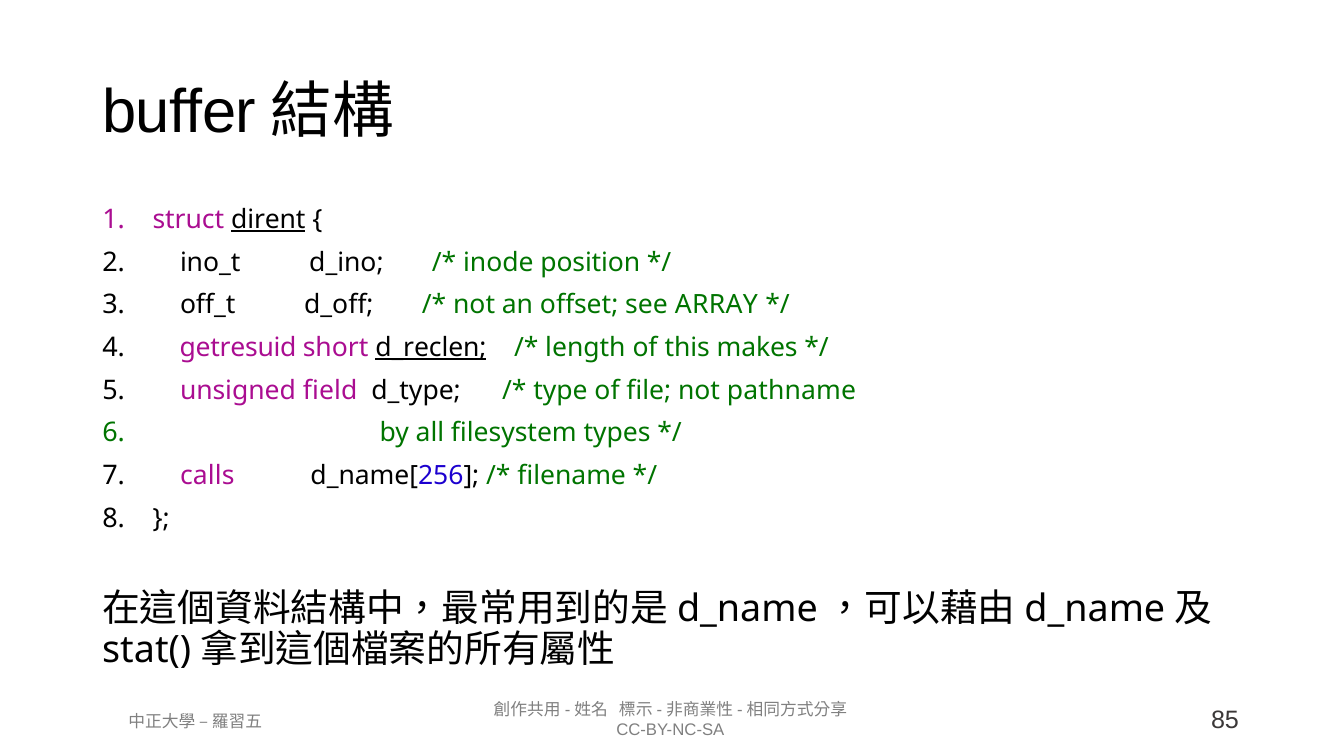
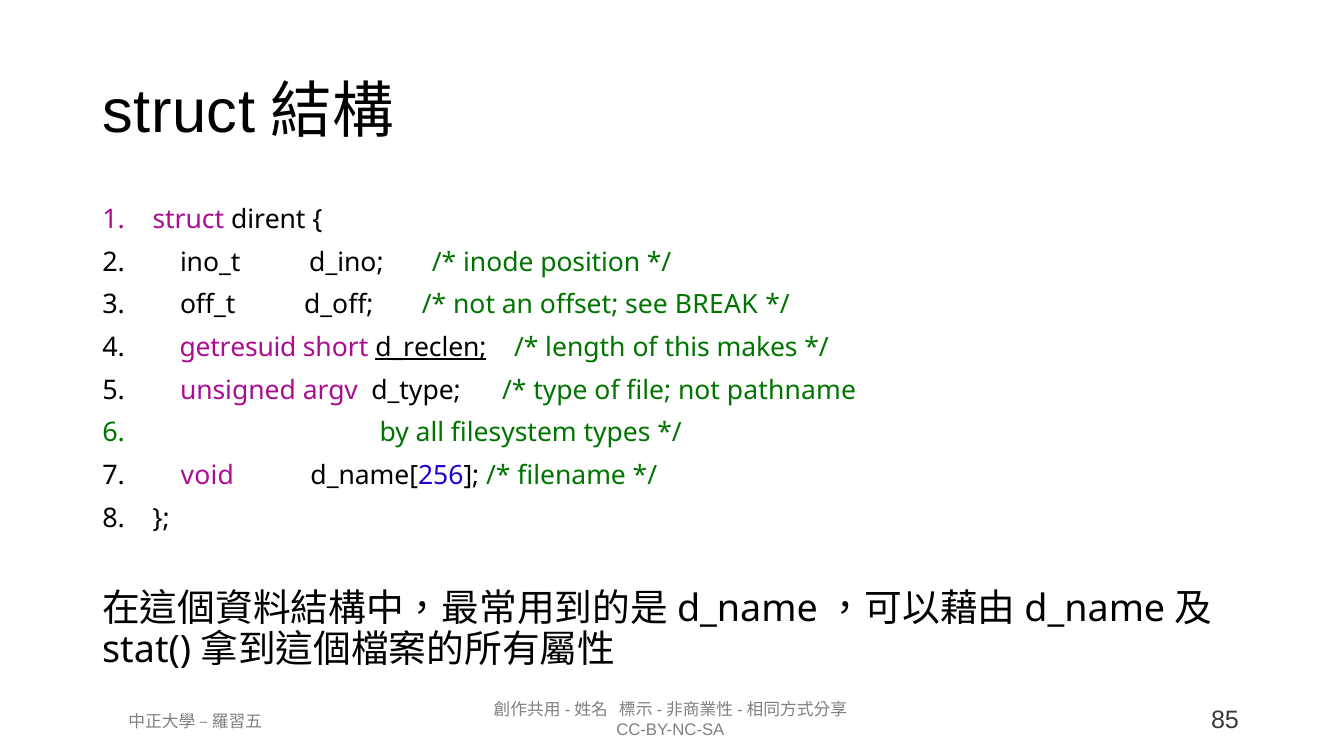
buffer: buffer -> struct (179, 113)
dirent underline: present -> none (268, 220)
ARRAY: ARRAY -> BREAK (716, 305)
field: field -> argv (330, 391)
calls: calls -> void (207, 476)
